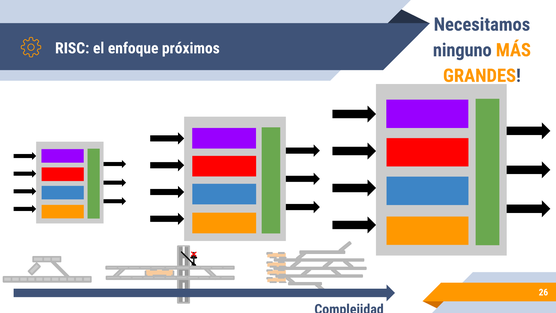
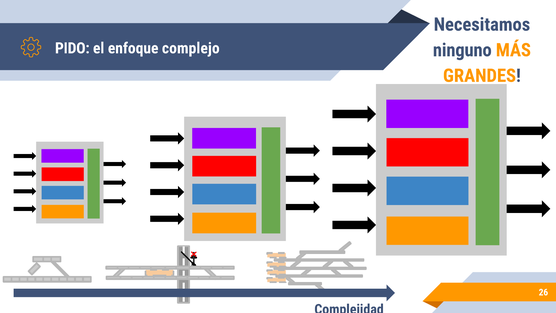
RISC: RISC -> PIDO (72, 48)
próximos: próximos -> complejo (191, 48)
